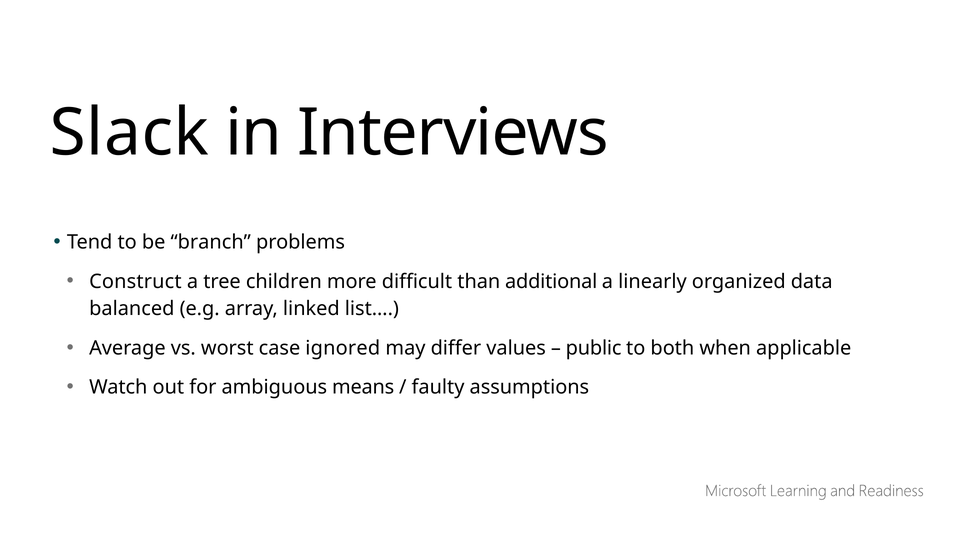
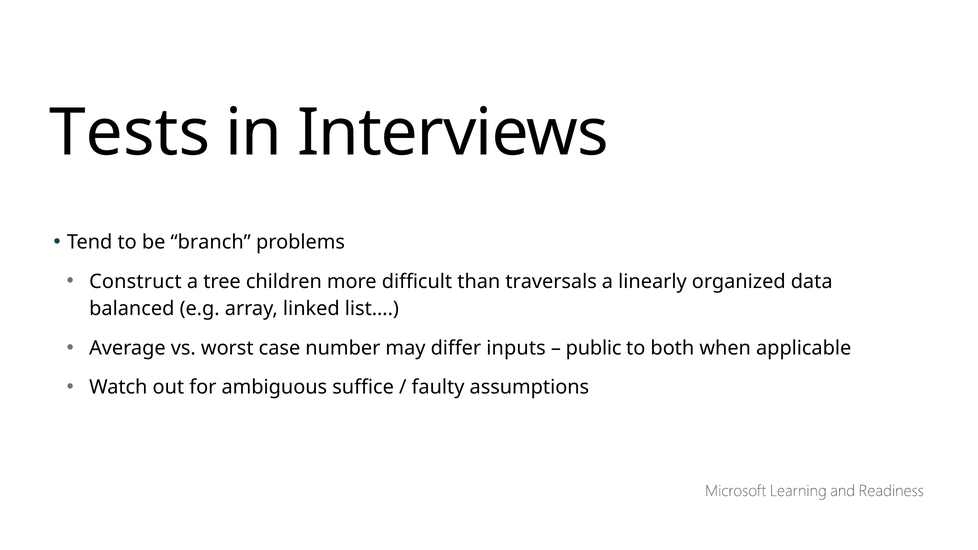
Slack: Slack -> Tests (130, 133)
additional: additional -> traversals (551, 281)
ignored: ignored -> number (343, 348)
values: values -> inputs (516, 348)
means: means -> suffice (363, 387)
